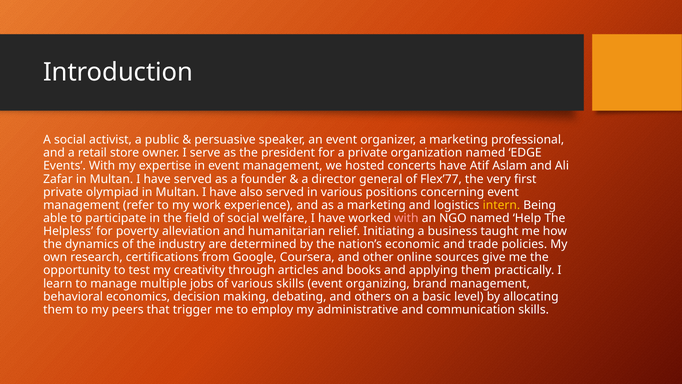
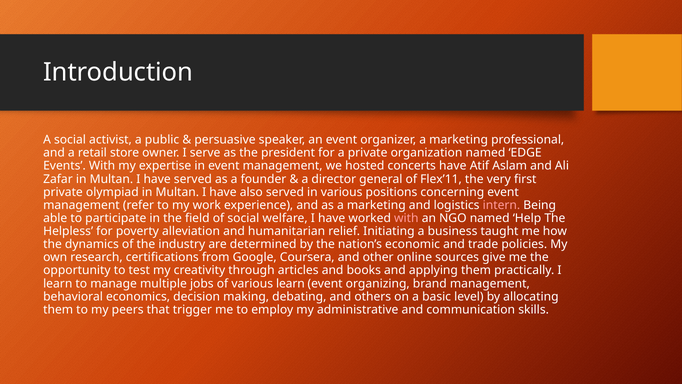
Flex’77: Flex’77 -> Flex’11 (441, 179)
intern colour: yellow -> pink (501, 205)
various skills: skills -> learn (290, 283)
